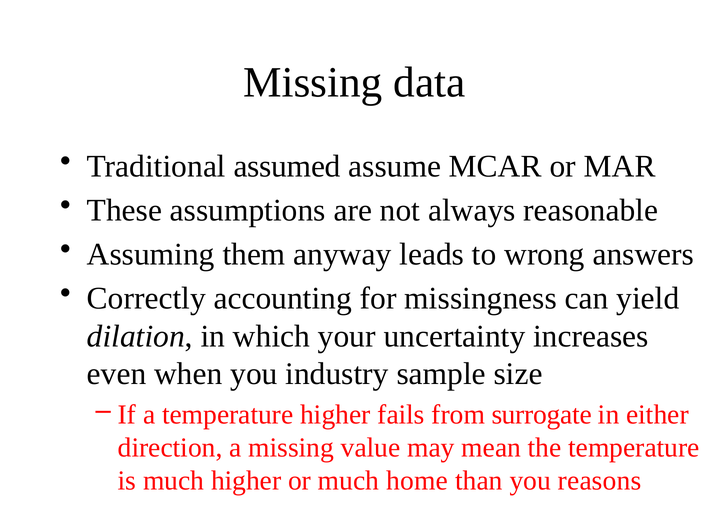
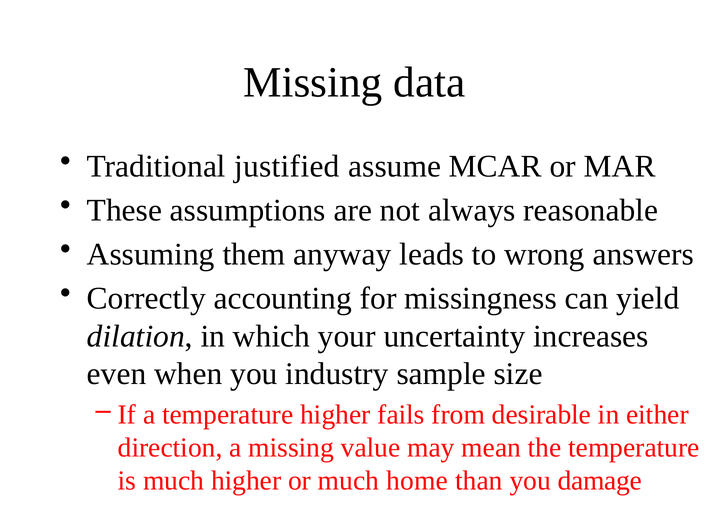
assumed: assumed -> justified (287, 166)
surrogate: surrogate -> desirable (542, 415)
reasons: reasons -> damage (600, 481)
